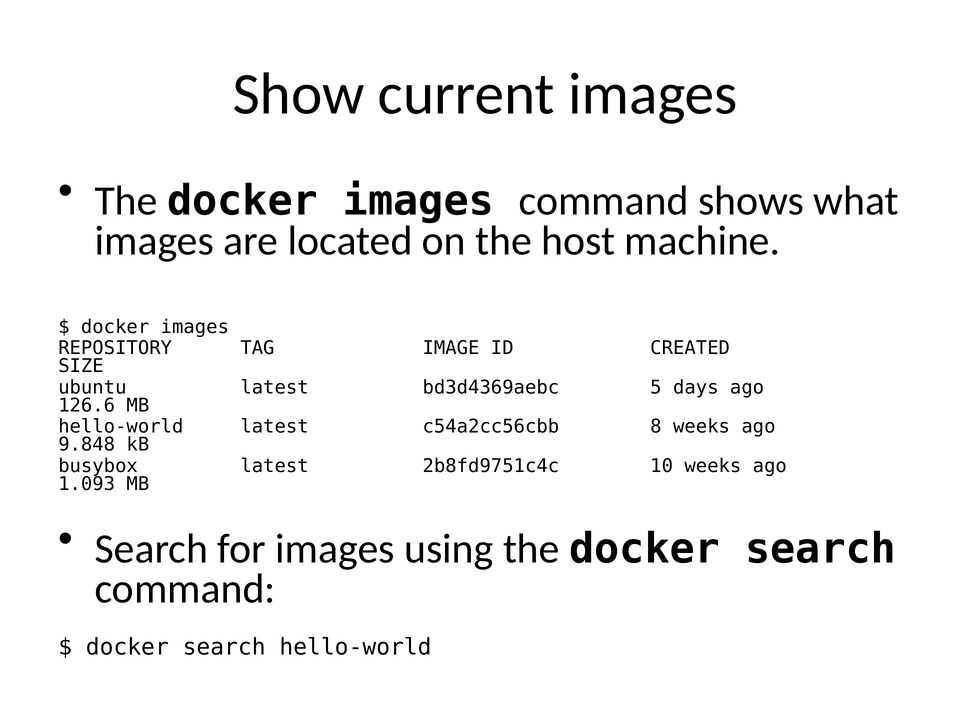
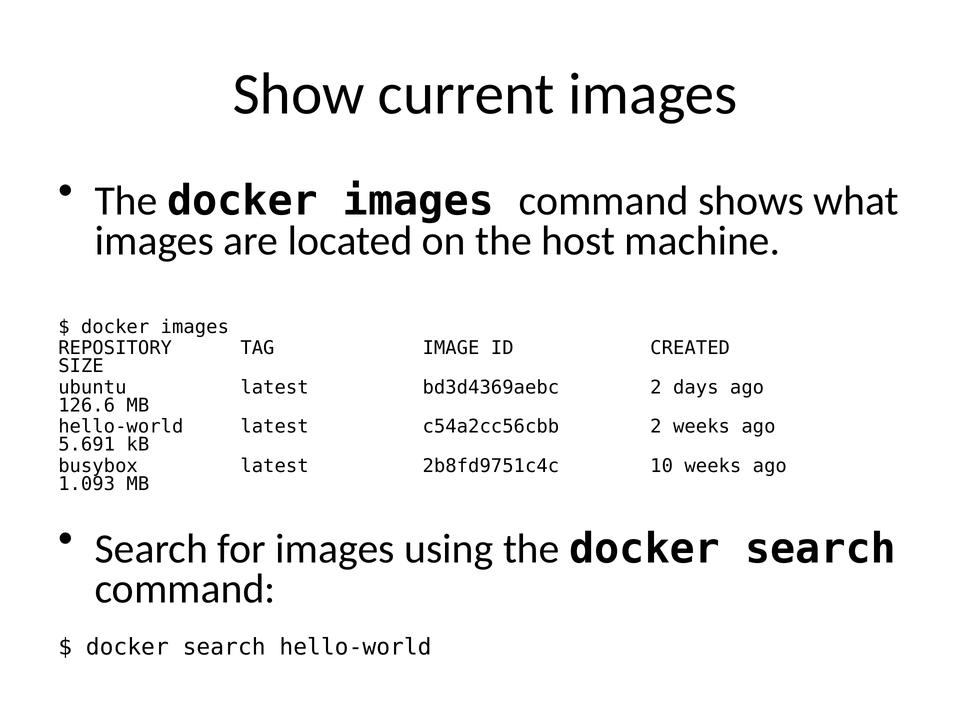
bd3d4369aebc 5: 5 -> 2 (656, 387)
c54a2cc56cbb 8: 8 -> 2 (656, 427)
9.848: 9.848 -> 5.691 (87, 445)
